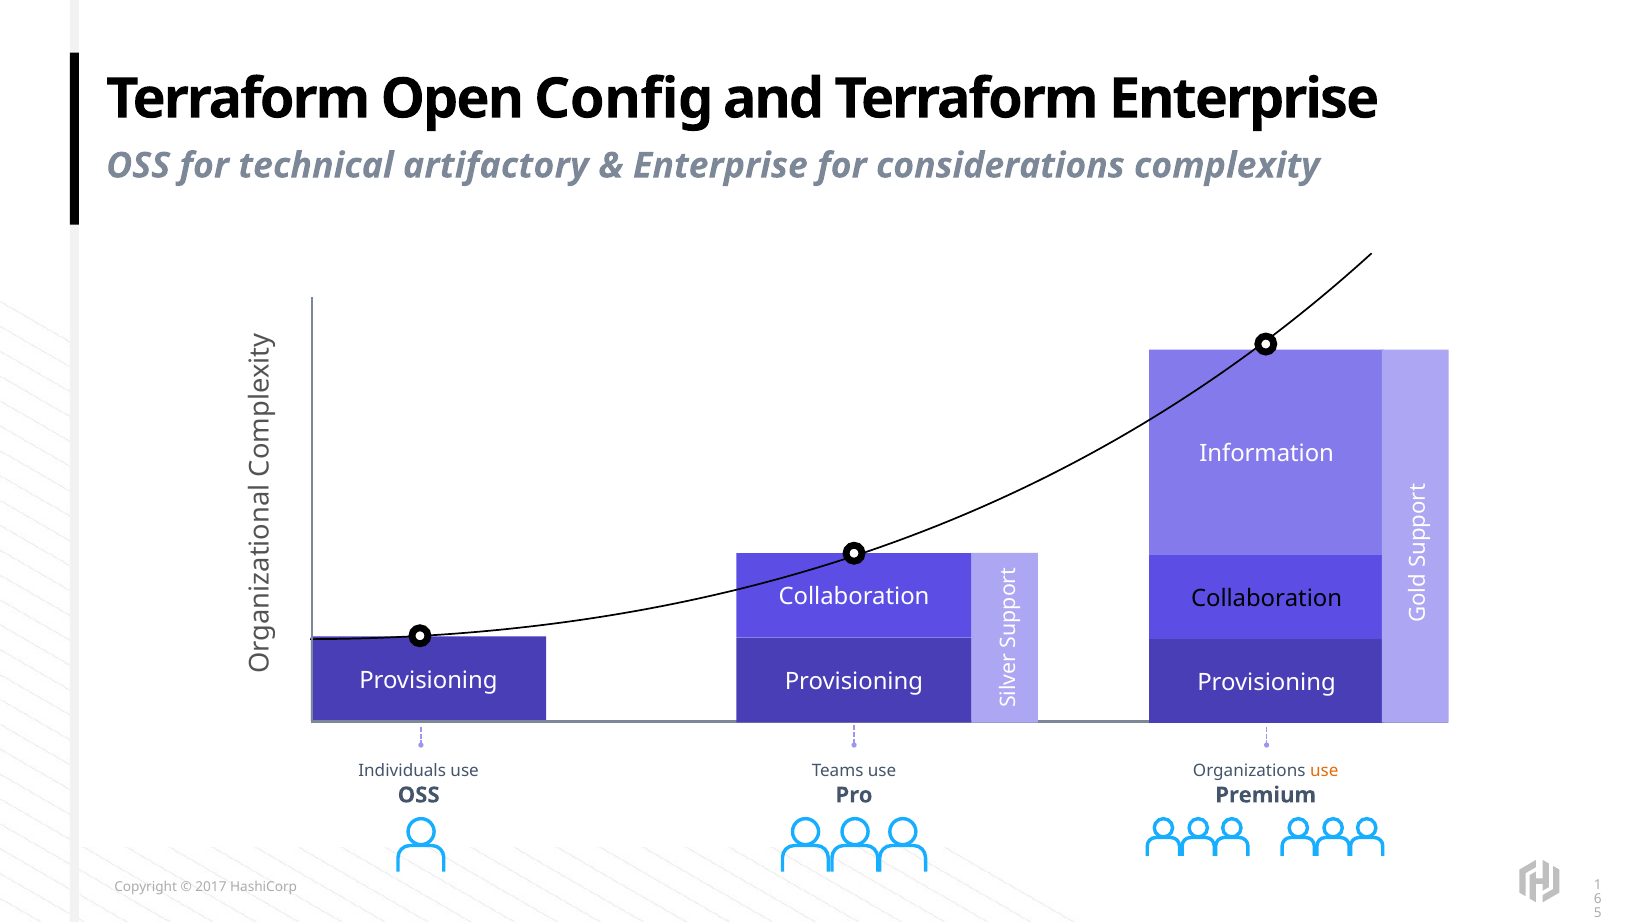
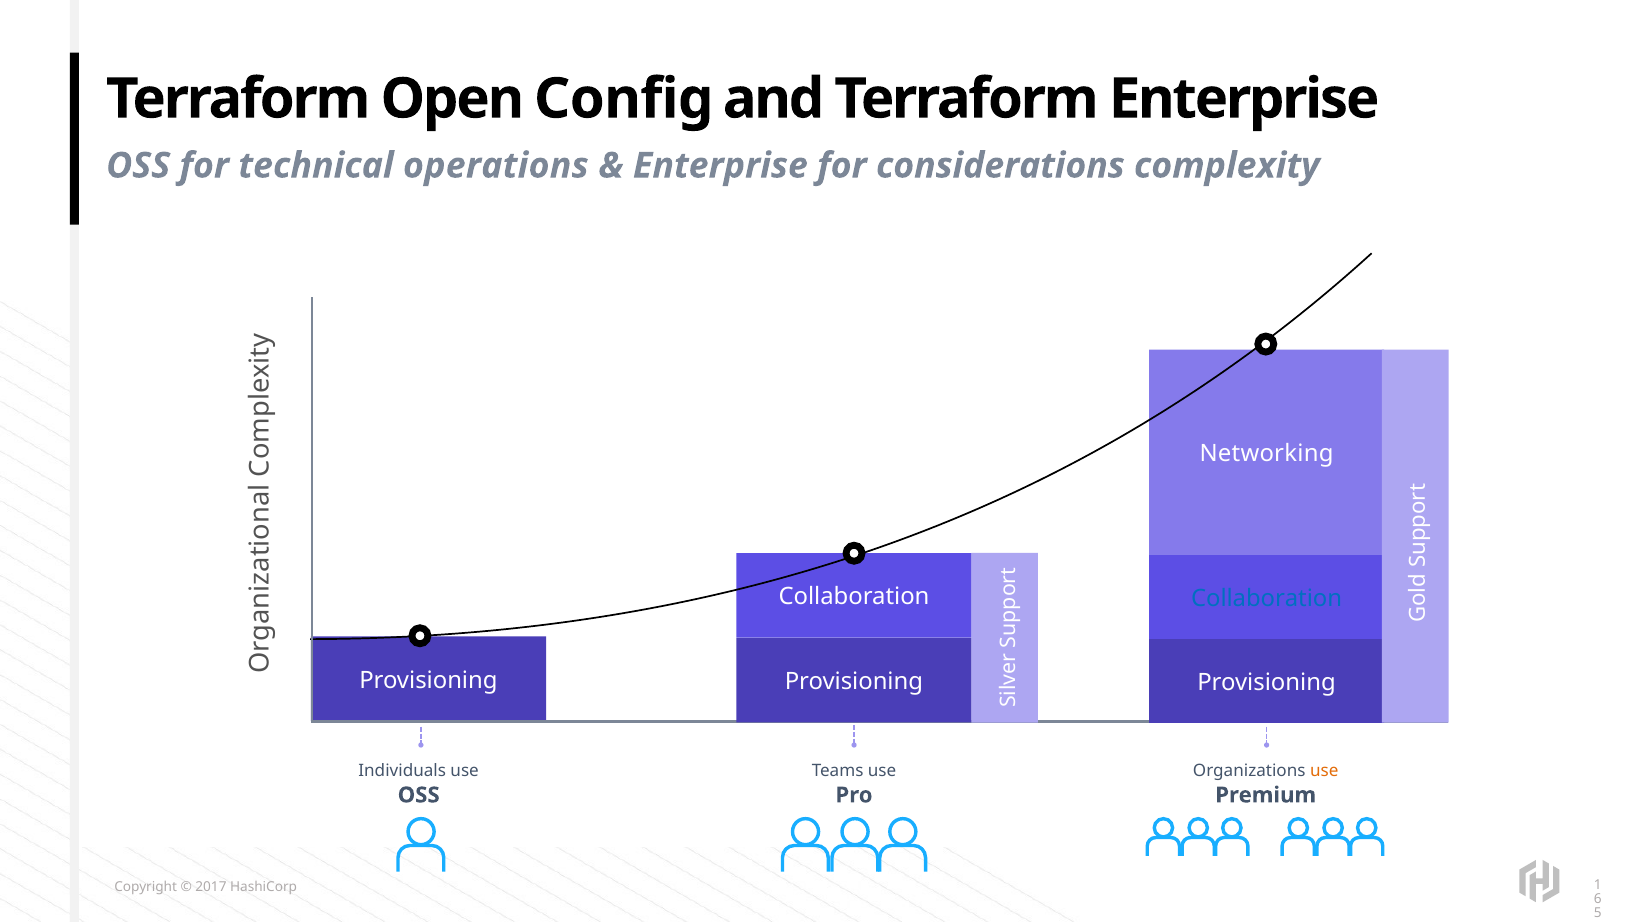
artifactory: artifactory -> operations (496, 166)
Information: Information -> Networking (1267, 454)
Collaboration colour: black -> blue (1267, 598)
